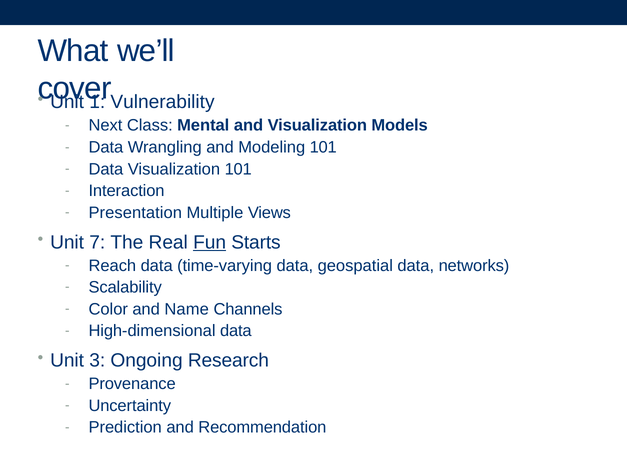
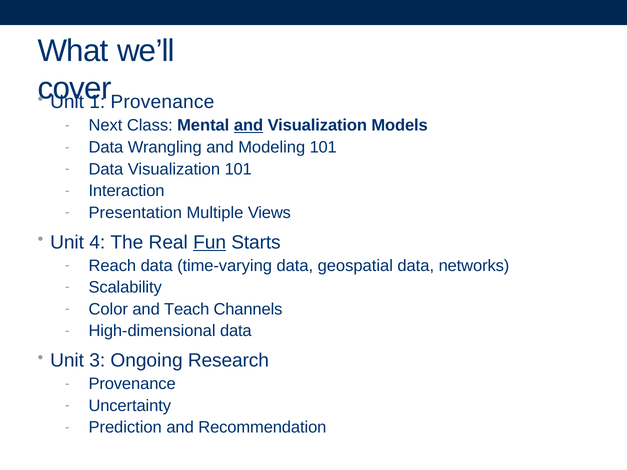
Vulnerability: Vulnerability -> Provenance (162, 102)
and underline: none -> present (249, 126)
7: 7 -> 4 (97, 242)
Name: Name -> Teach (187, 309)
